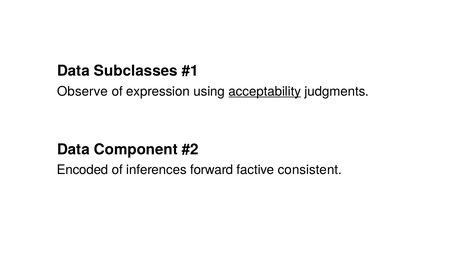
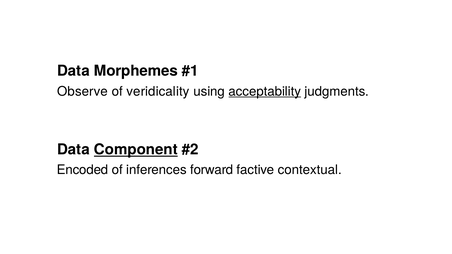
Subclasses: Subclasses -> Morphemes (136, 71)
expression: expression -> veridicality (158, 91)
Component underline: none -> present (136, 150)
consistent: consistent -> contextual (310, 170)
